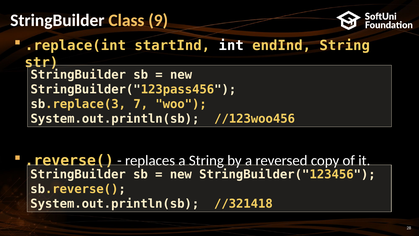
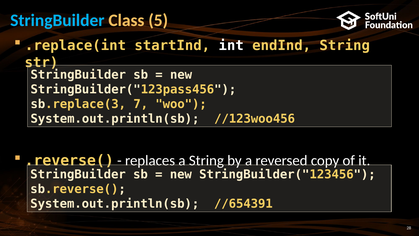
StringBuilder colour: white -> light blue (57, 20)
9: 9 -> 5 (158, 20)
//321418: //321418 -> //654391 (243, 204)
